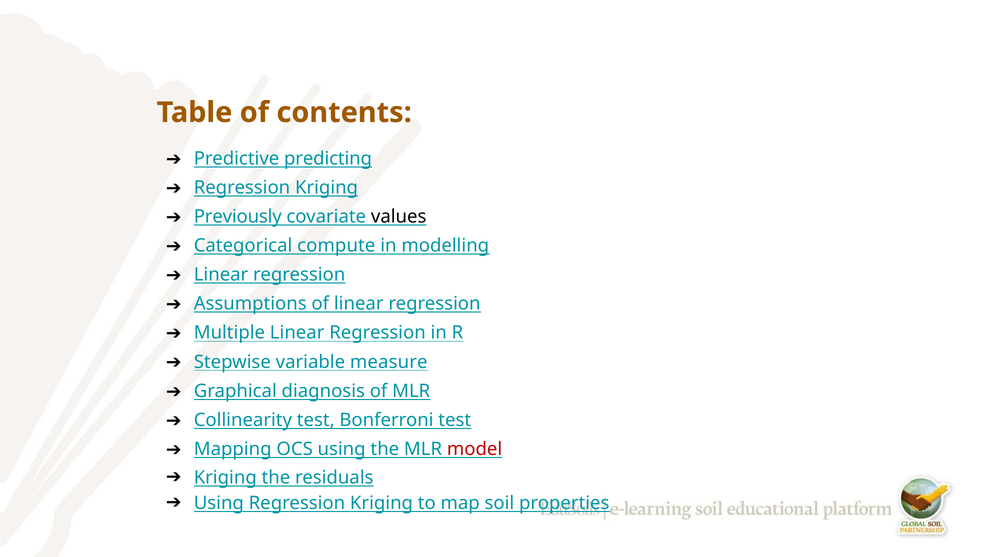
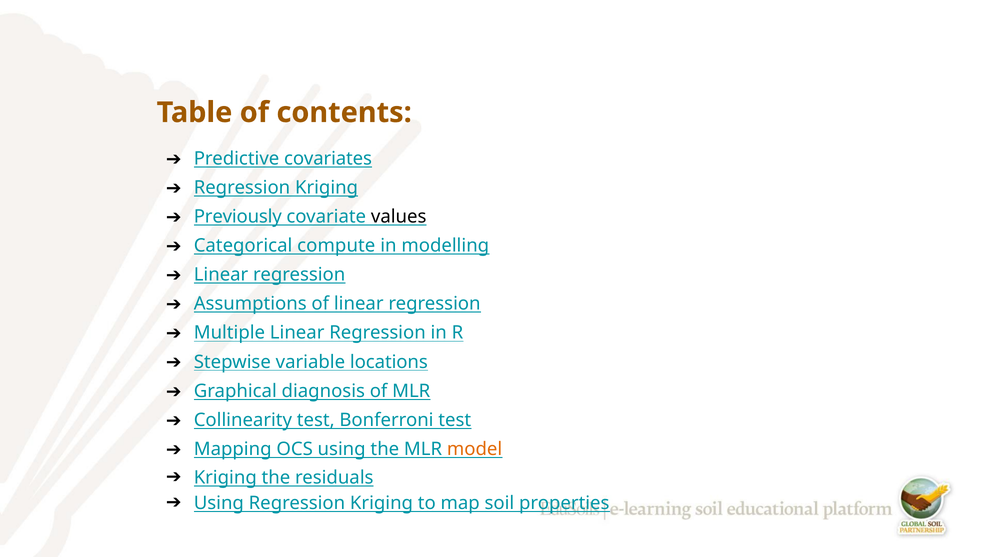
predicting: predicting -> covariates (328, 159)
measure: measure -> locations (389, 362)
model colour: red -> orange (475, 449)
